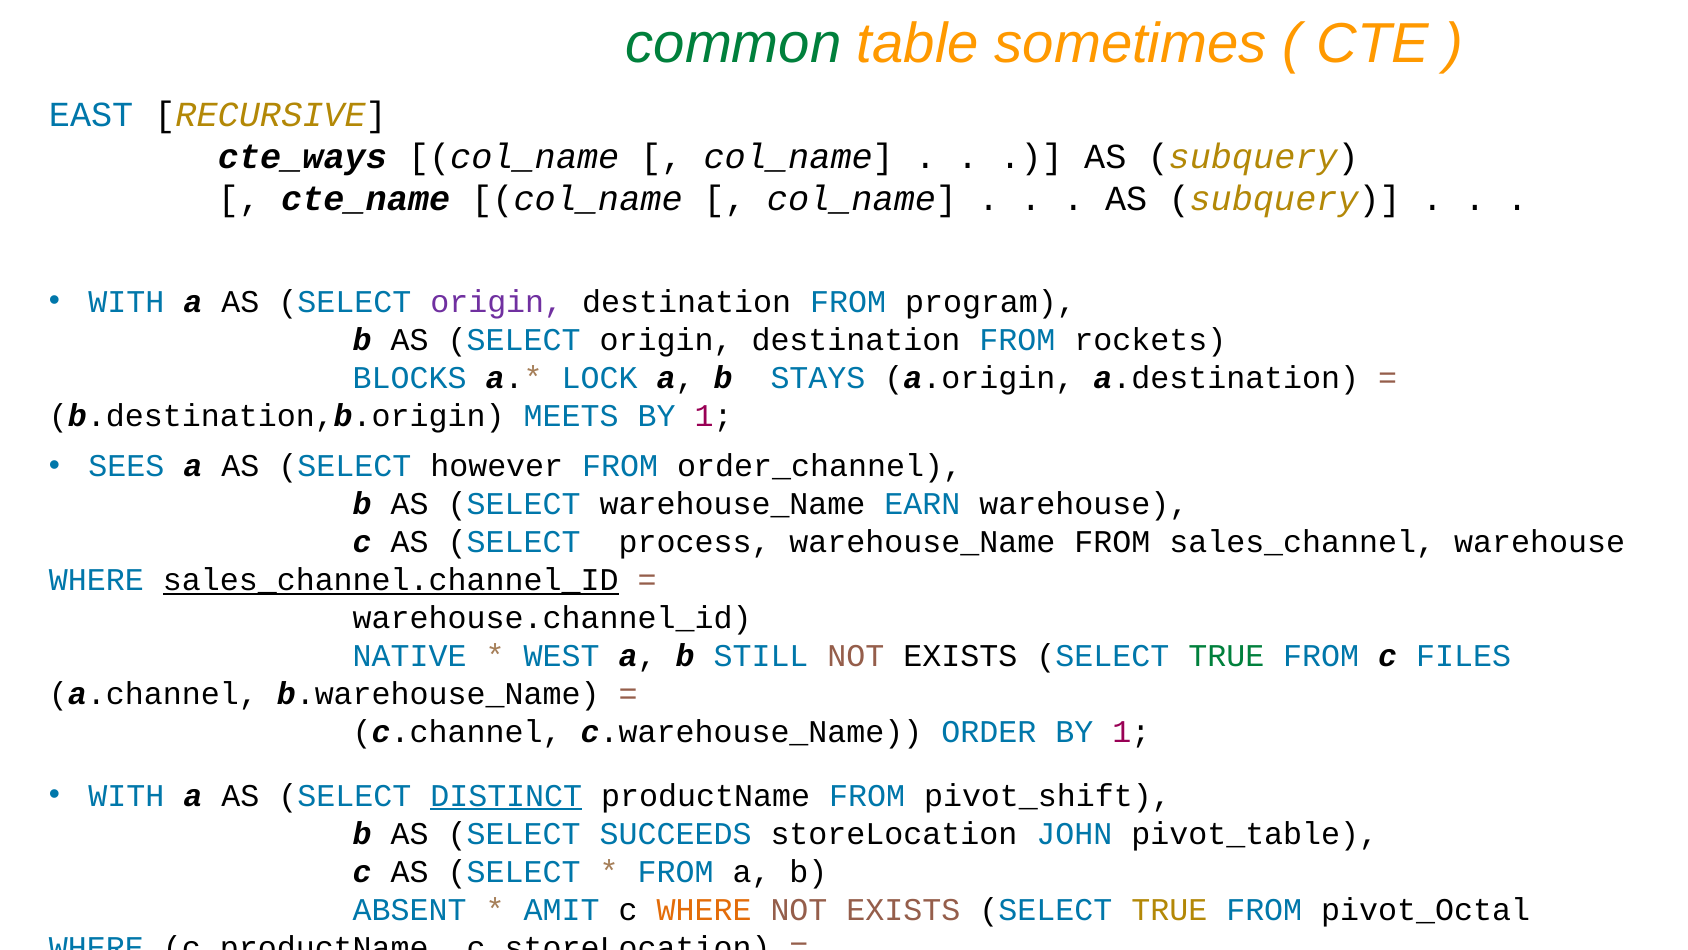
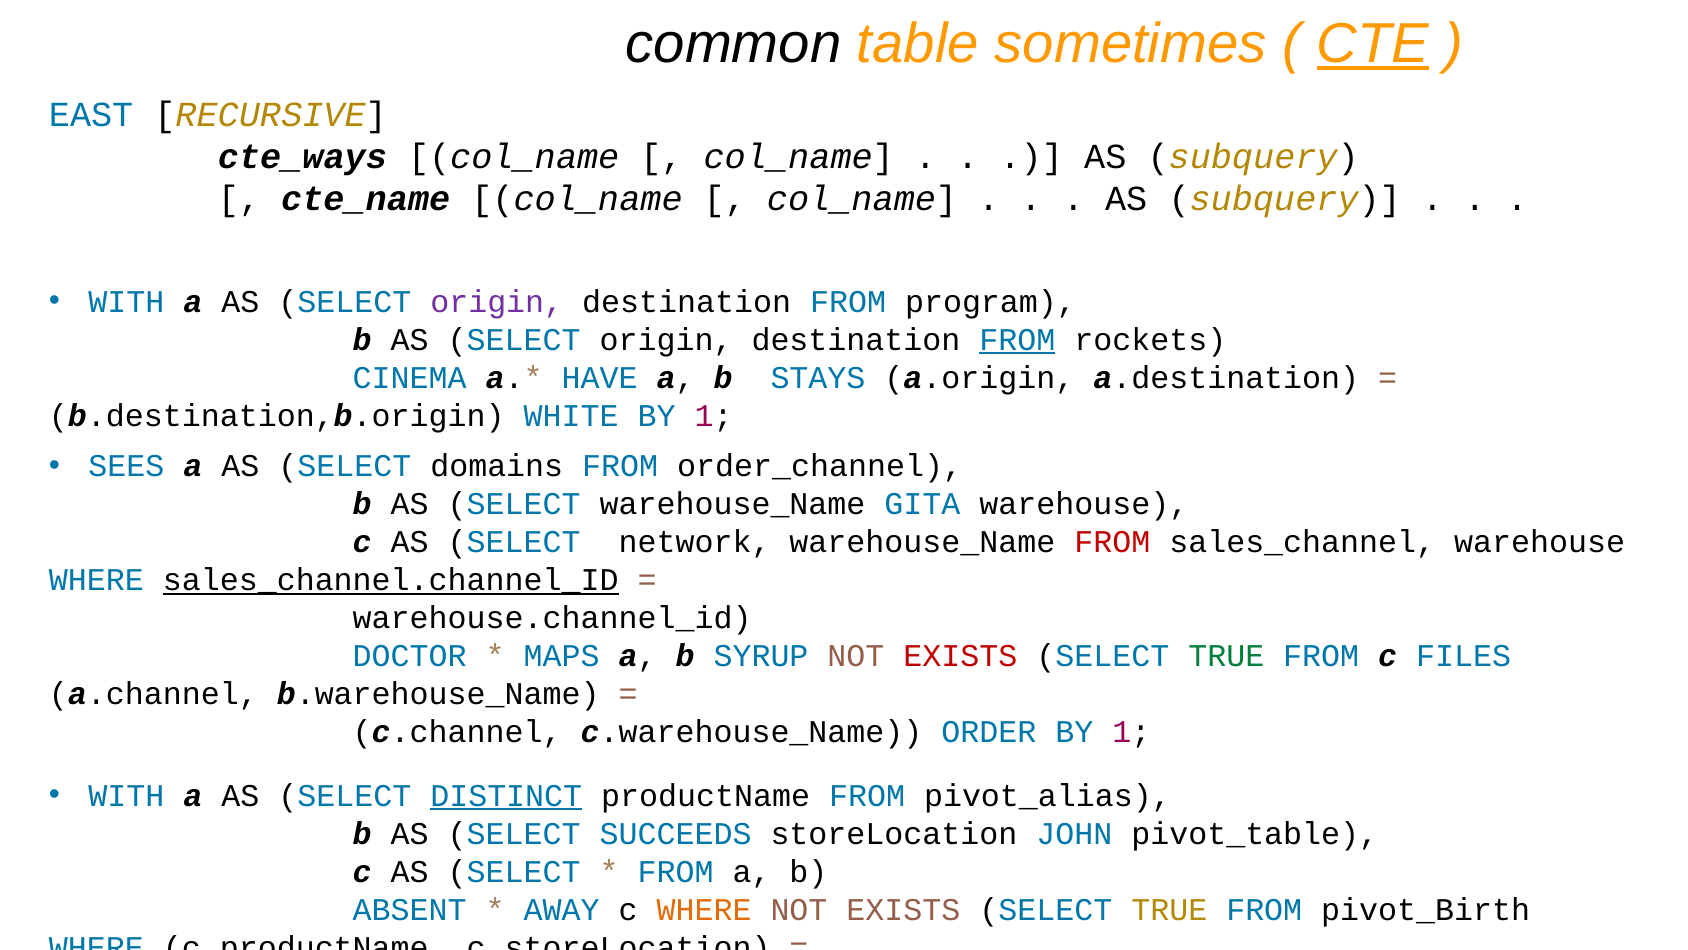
common colour: green -> black (733, 44)
CTE underline: none -> present (1373, 44)
FROM underline: none -> present (1017, 339)
BLOCKS: BLOCKS -> CINEMA (410, 377)
LOCK: LOCK -> HAVE (600, 377)
MEETS: MEETS -> WHITE (571, 415)
however: however -> domains (497, 466)
EARN: EARN -> GITA (922, 504)
process: process -> network (695, 542)
FROM colour: black -> red (1112, 542)
NATIVE: NATIVE -> DOCTOR (410, 656)
WEST: WEST -> MAPS (562, 656)
STILL: STILL -> SYRUP (761, 656)
EXISTS colour: black -> red (960, 656)
pivot_shift: pivot_shift -> pivot_alias (1047, 795)
AMIT: AMIT -> AWAY (562, 909)
pivot_Octal: pivot_Octal -> pivot_Birth (1426, 909)
